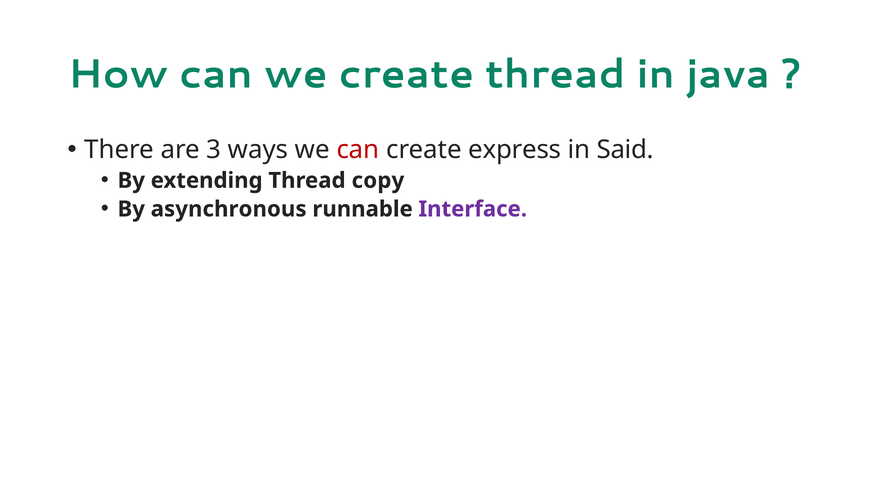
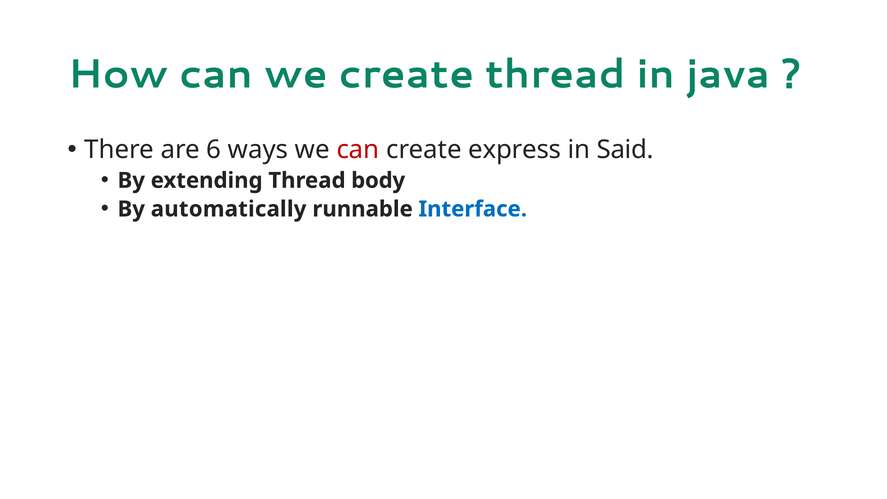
3: 3 -> 6 (214, 150)
copy: copy -> body (378, 180)
asynchronous: asynchronous -> automatically (229, 209)
Interface colour: purple -> blue (473, 209)
